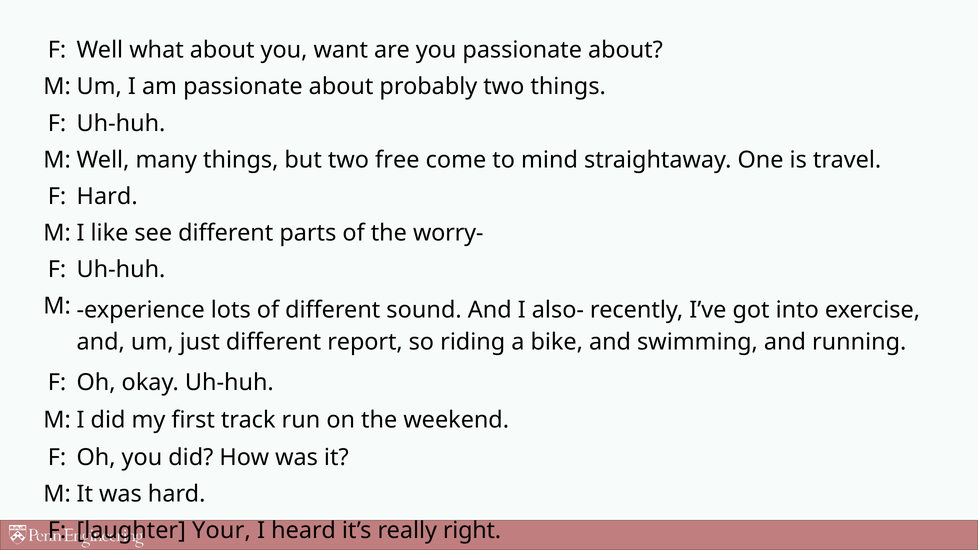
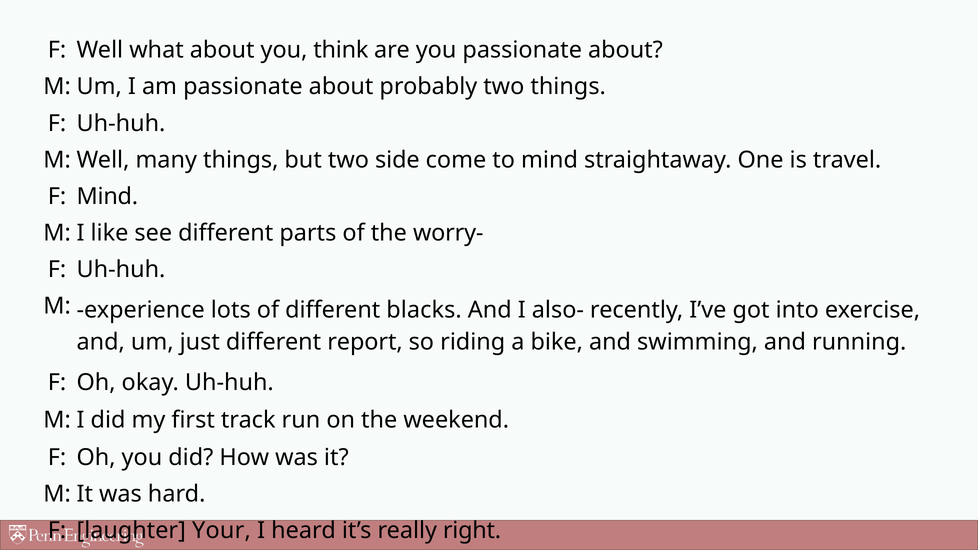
want: want -> think (341, 50)
free: free -> side (397, 160)
F Hard: Hard -> Mind (107, 196)
sound: sound -> blacks (424, 310)
